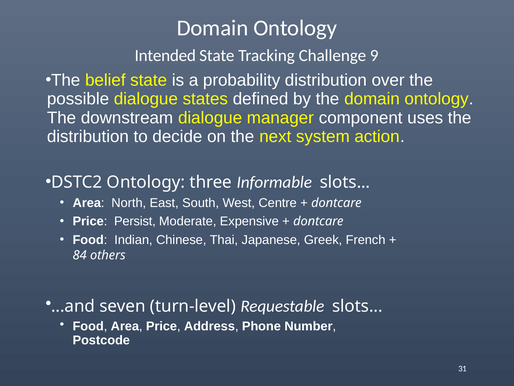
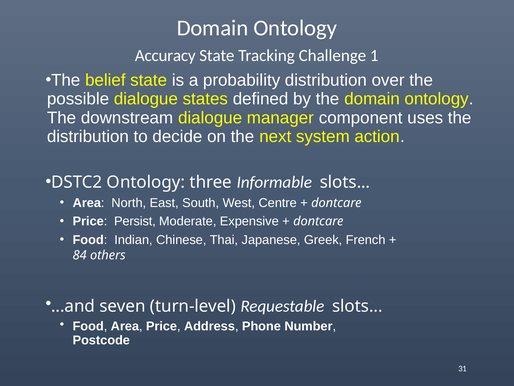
Intended: Intended -> Accuracy (165, 56)
9: 9 -> 1 (374, 56)
